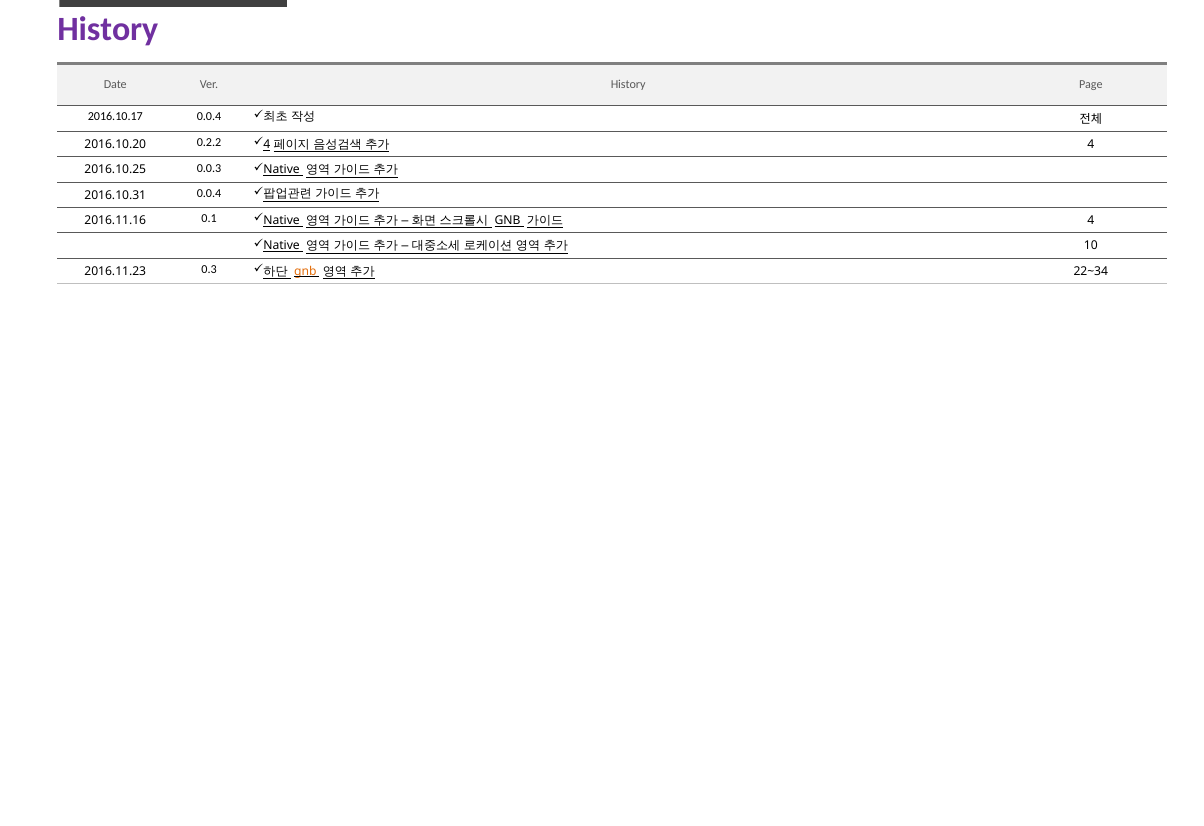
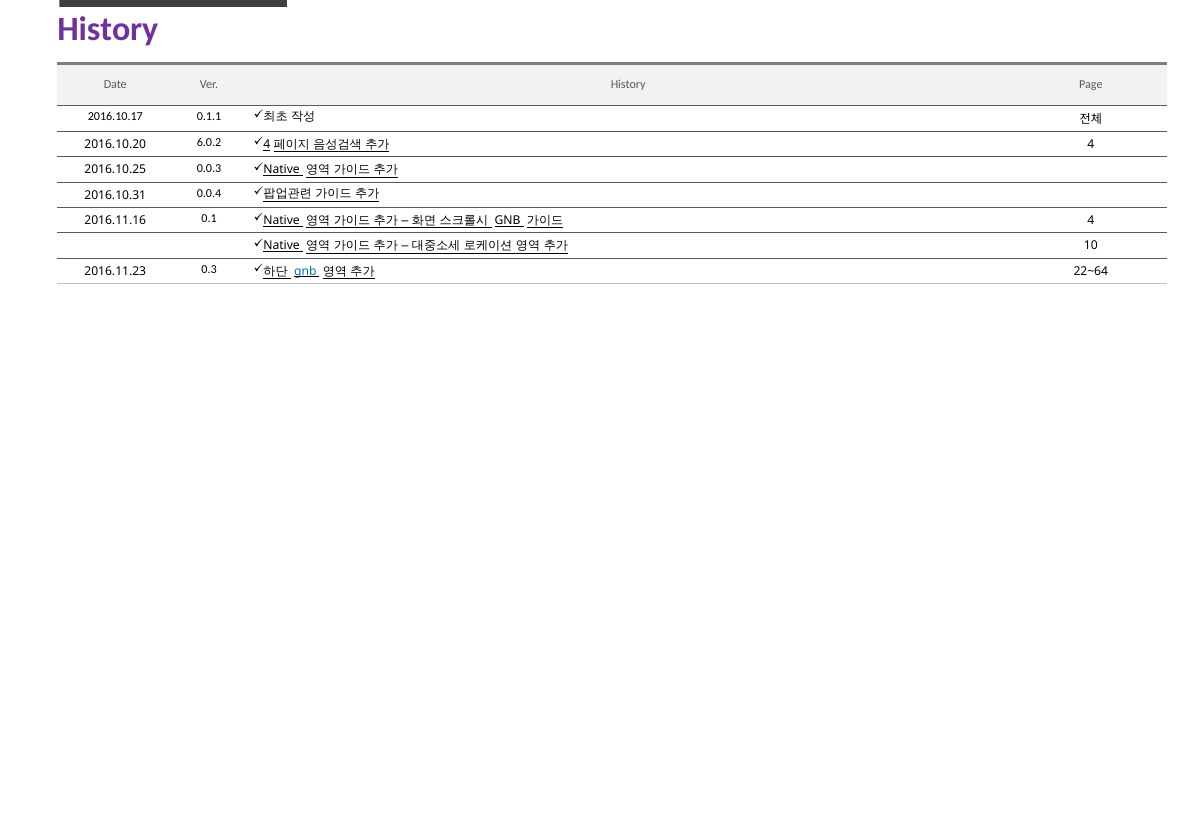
2016.10.17 0.0.4: 0.0.4 -> 0.1.1 (209, 117)
0.2.2: 0.2.2 -> 6.0.2 (209, 143)
gnb colour: orange -> blue (305, 271)
22~34: 22~34 -> 22~64 (1091, 271)
